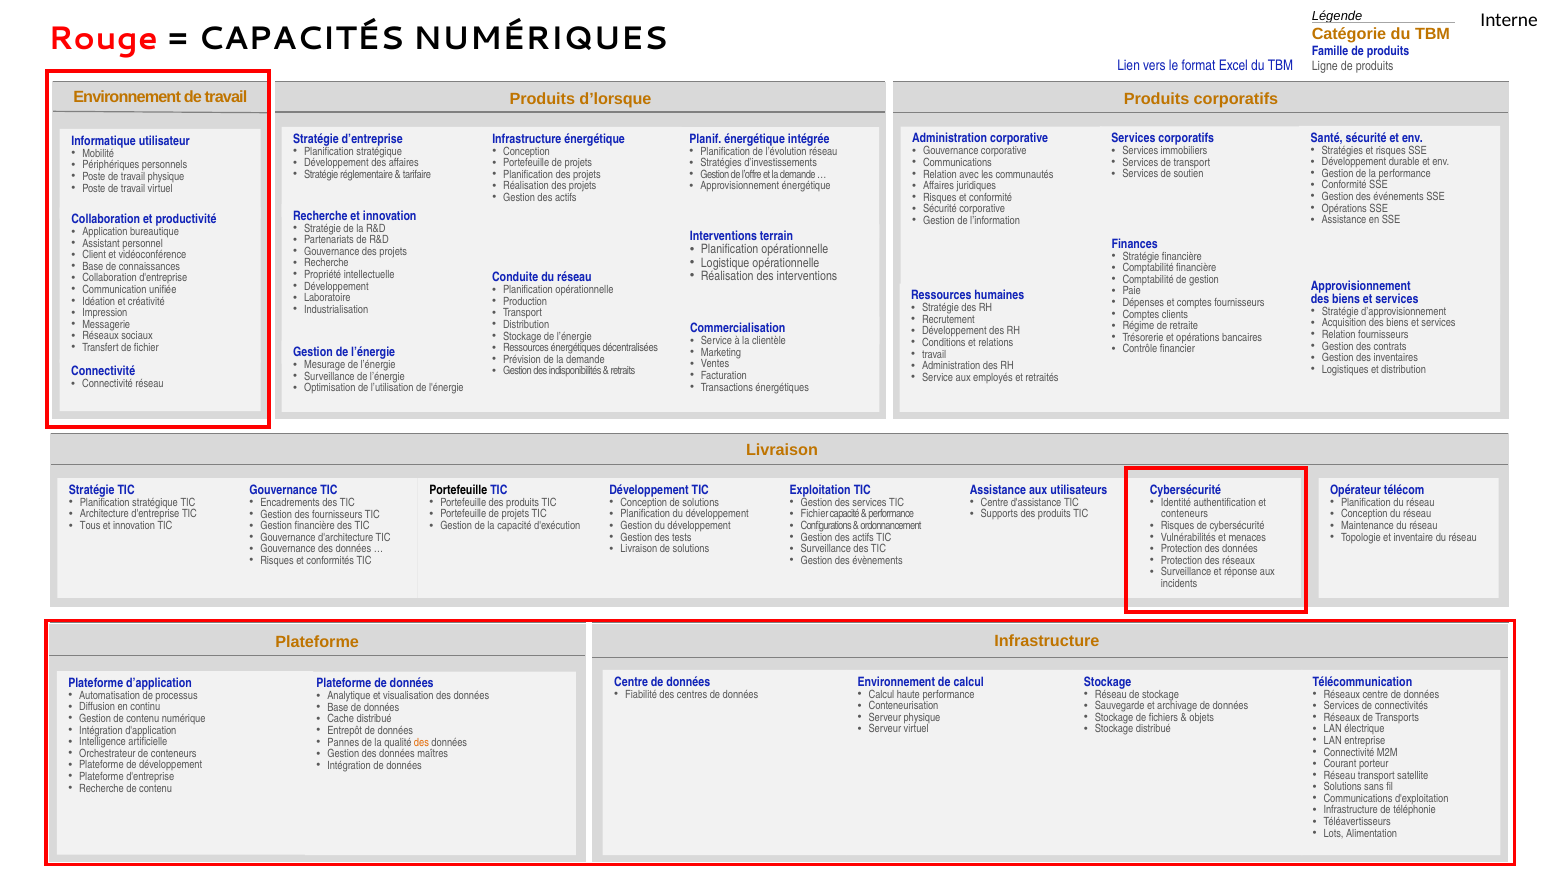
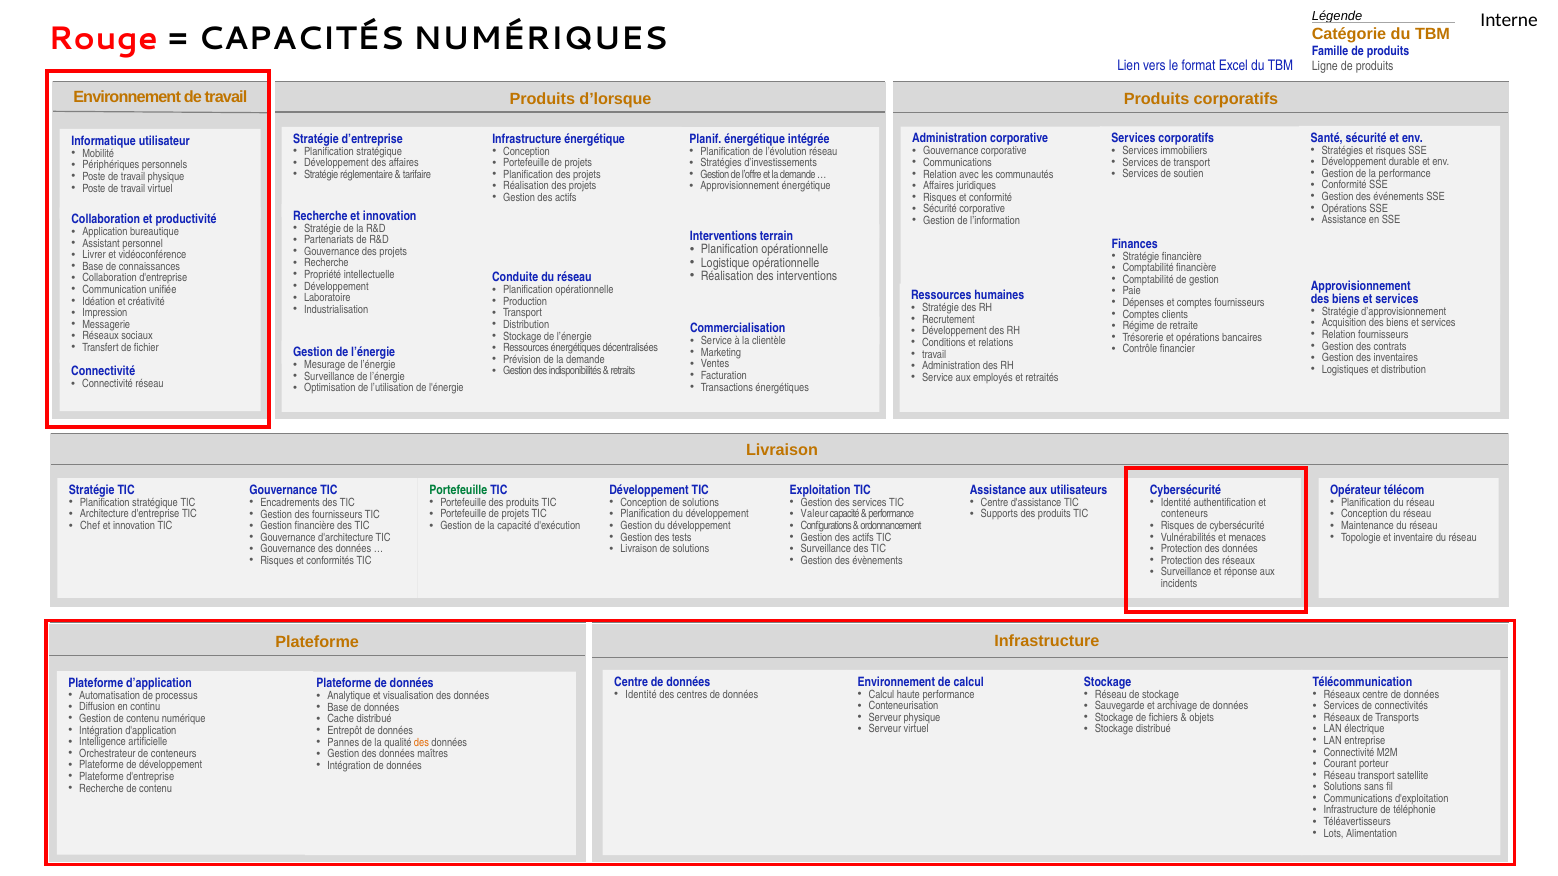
Client: Client -> Livrer (94, 255)
Portefeuille colour: black -> green (458, 490)
Fichier: Fichier -> Valeur (814, 514)
Tous: Tous -> Chef (90, 526)
Fiabilité: Fiabilité -> Identité (641, 695)
